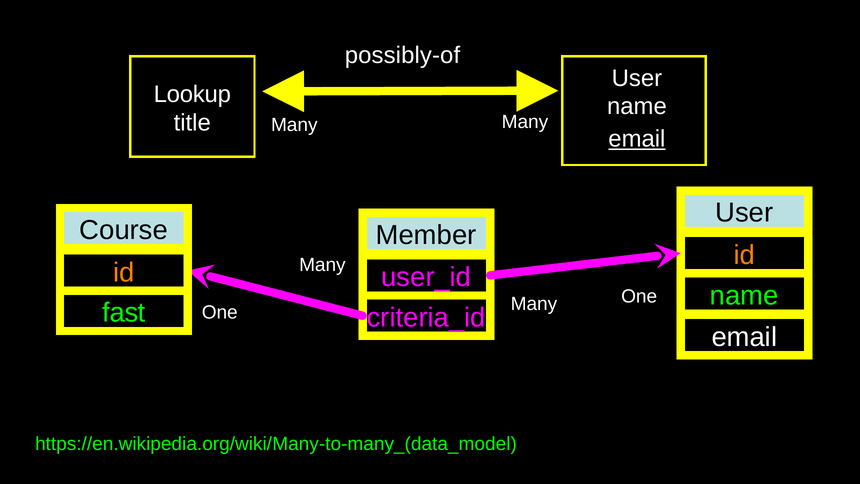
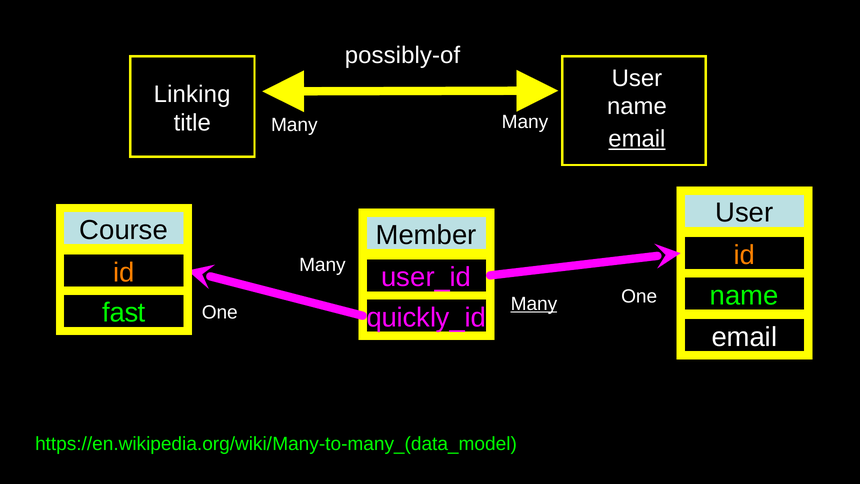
Lookup: Lookup -> Linking (192, 94)
Many underline: none -> present (534, 304)
criteria_id: criteria_id -> quickly_id (426, 318)
